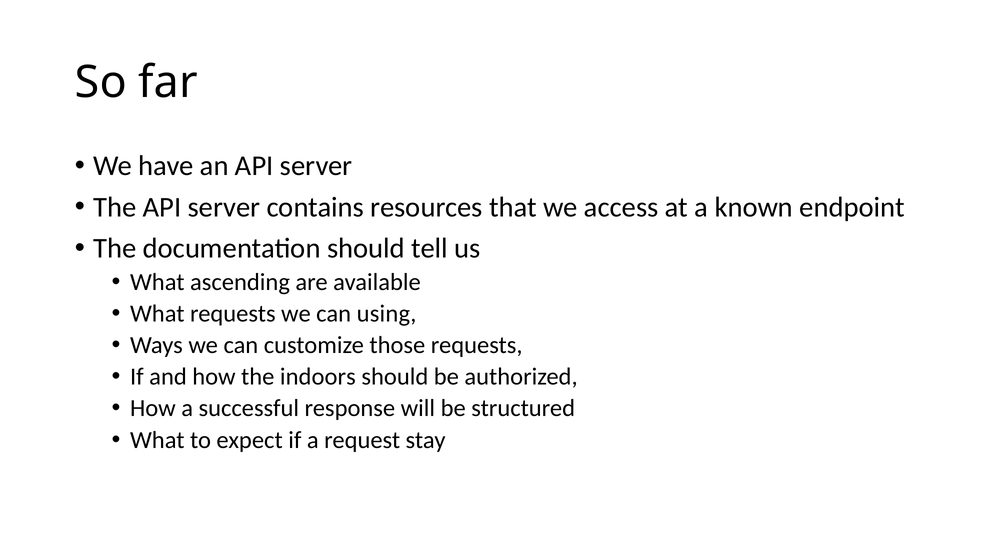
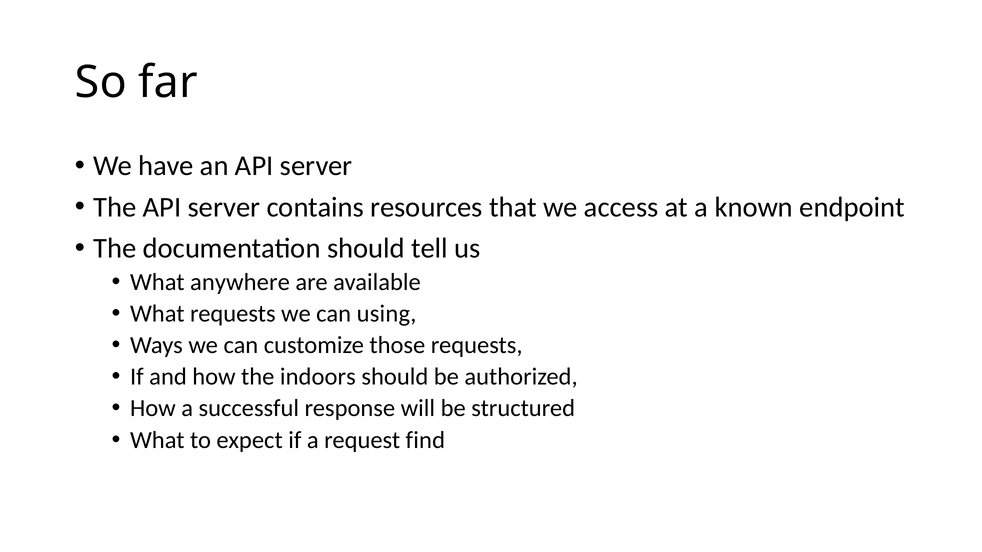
ascending: ascending -> anywhere (240, 282)
stay: stay -> find (425, 440)
